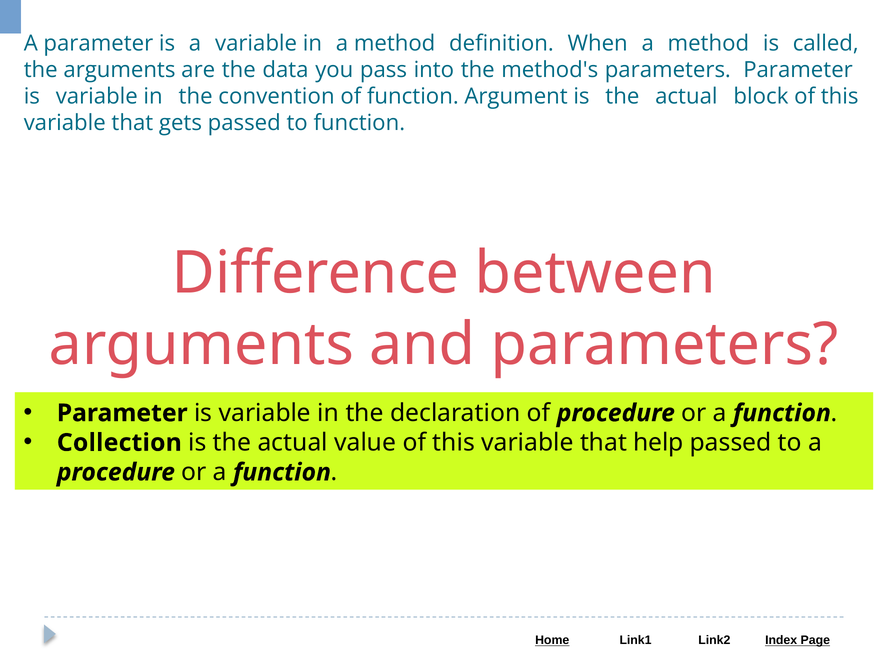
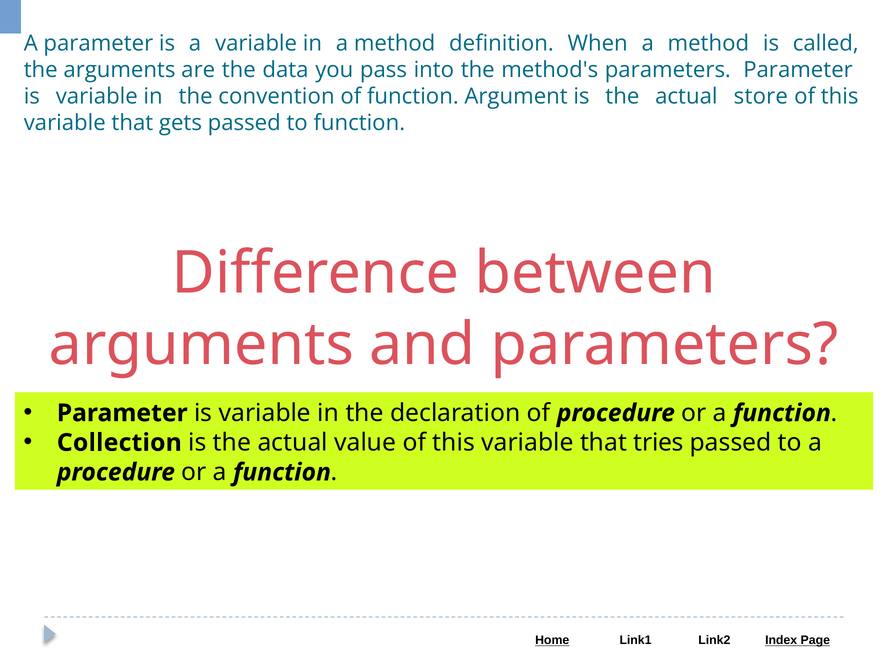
block: block -> store (761, 97)
help: help -> tries (659, 443)
